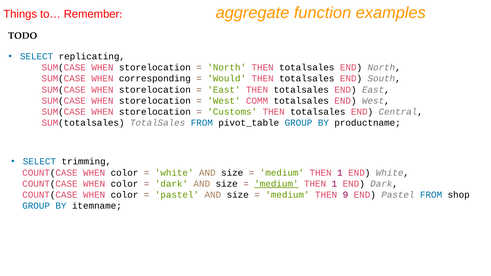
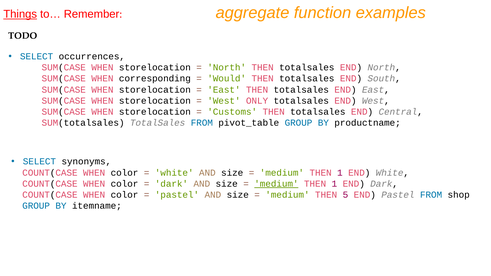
Things underline: none -> present (20, 14)
replicating: replicating -> occurrences (92, 57)
COMM: COMM -> ONLY (257, 101)
trimming: trimming -> synonyms (86, 162)
9: 9 -> 5 (345, 195)
